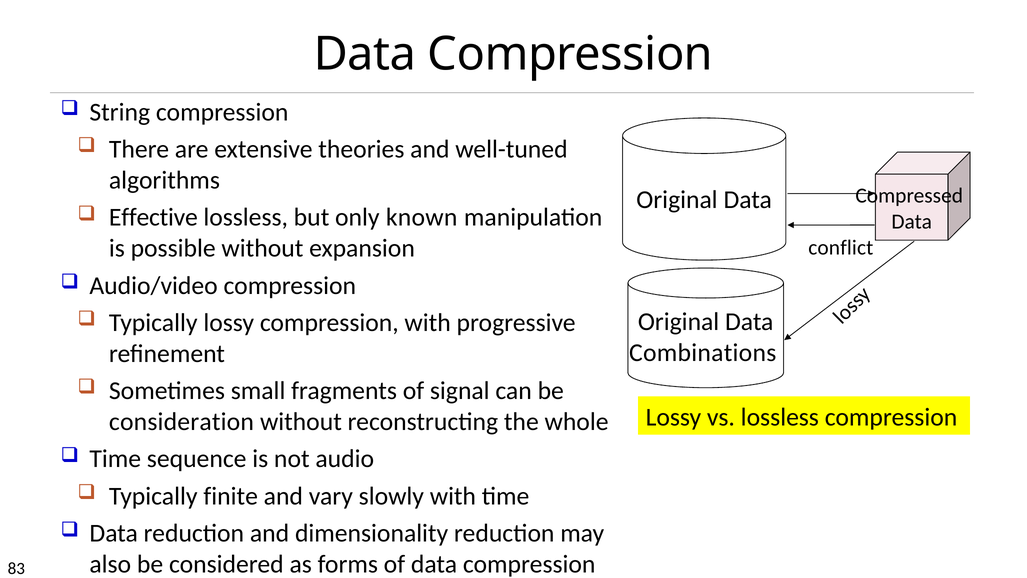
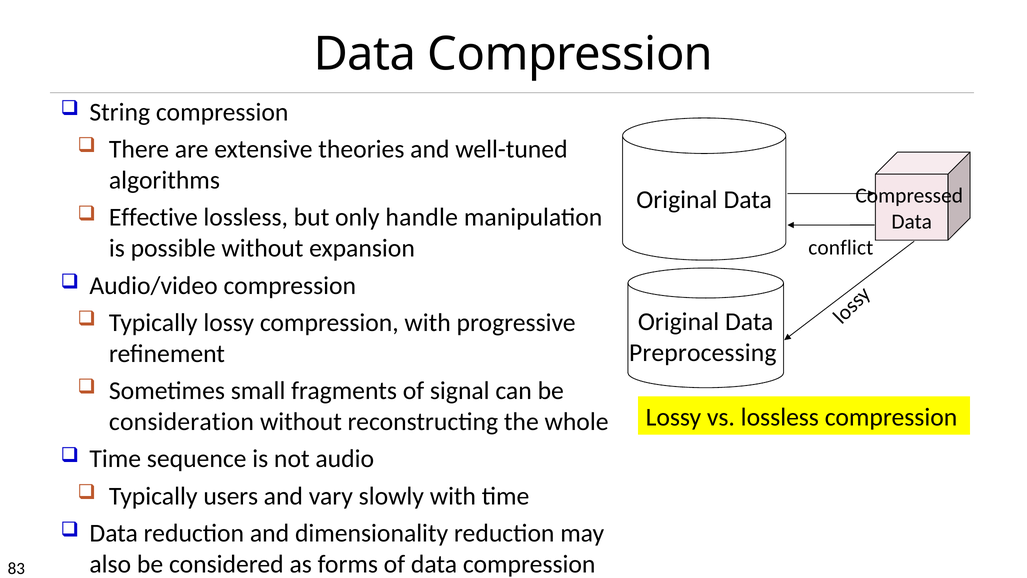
known: known -> handle (422, 217)
Combinations: Combinations -> Preprocessing (703, 352)
finite: finite -> users (231, 496)
